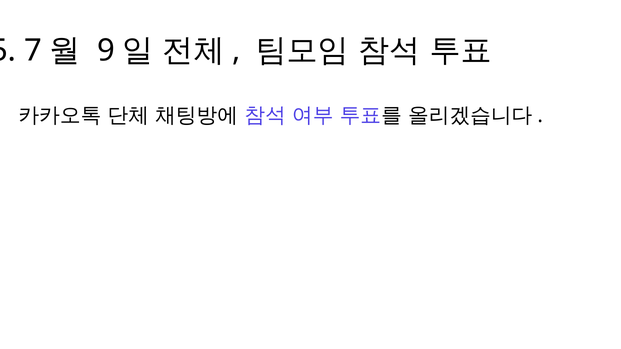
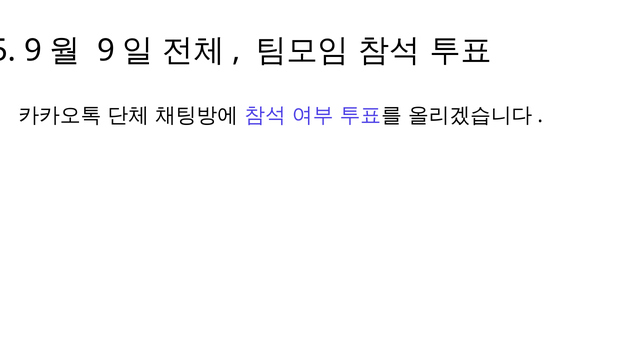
7: 7 -> 9 (33, 51)
